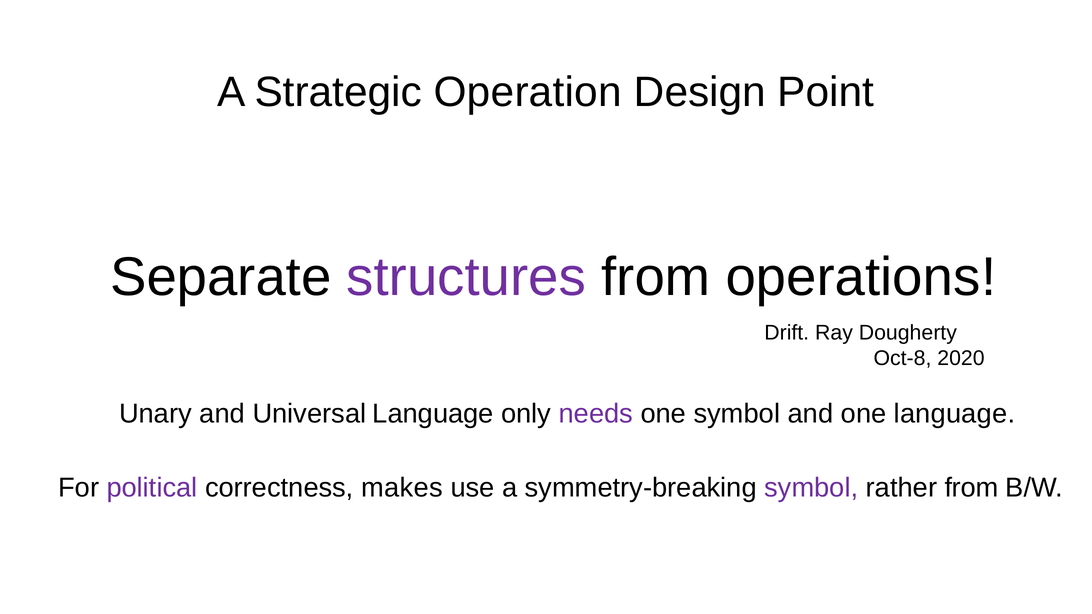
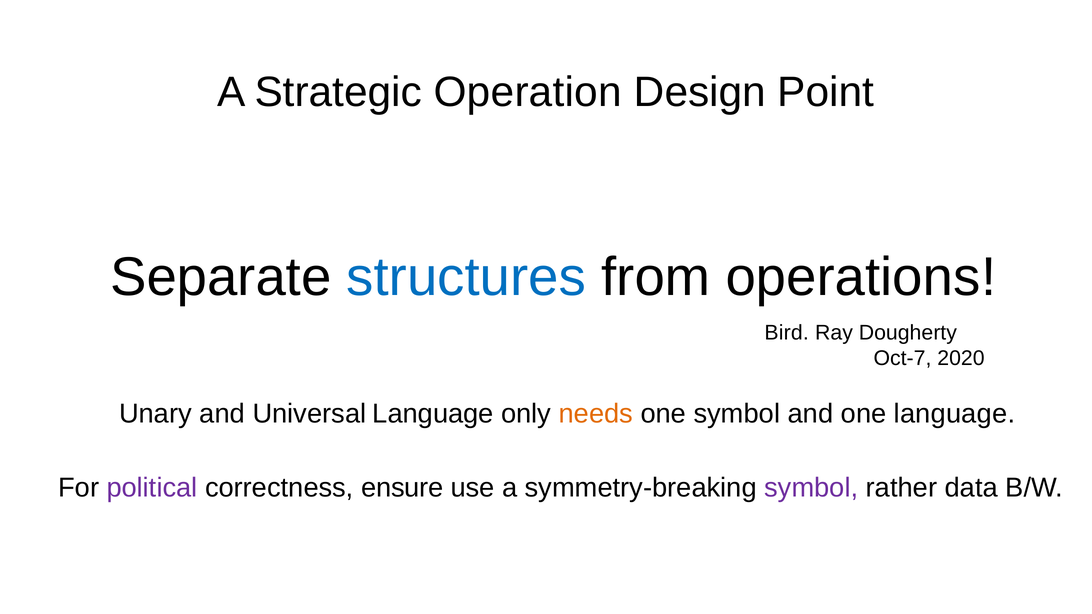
structures colour: purple -> blue (466, 277)
Drift: Drift -> Bird (787, 333)
Oct-8: Oct-8 -> Oct-7 (902, 358)
needs colour: purple -> orange (596, 414)
makes: makes -> ensure (402, 488)
rather from: from -> data (971, 488)
